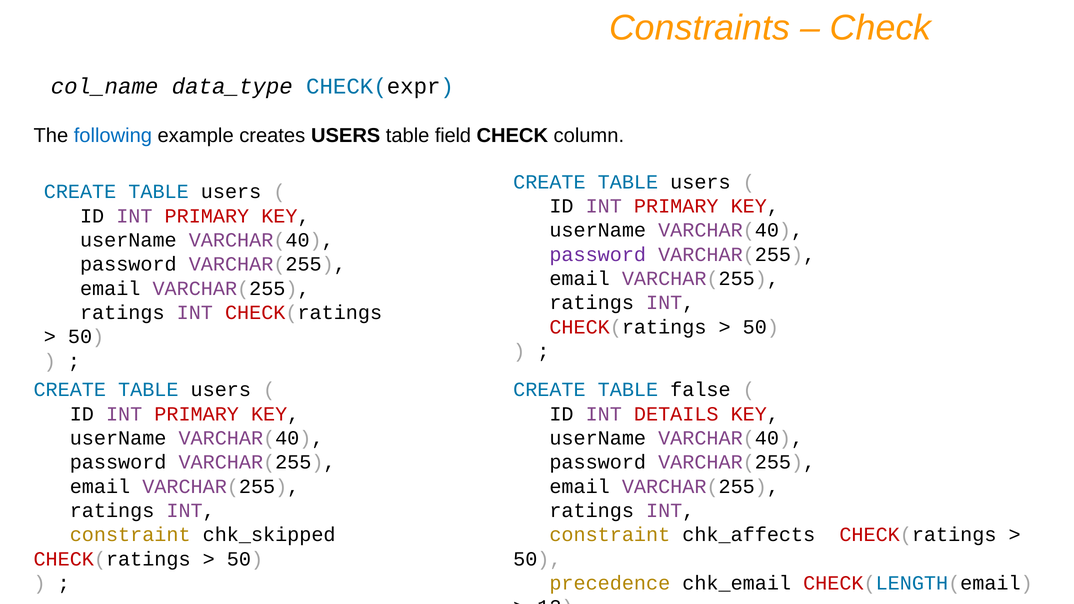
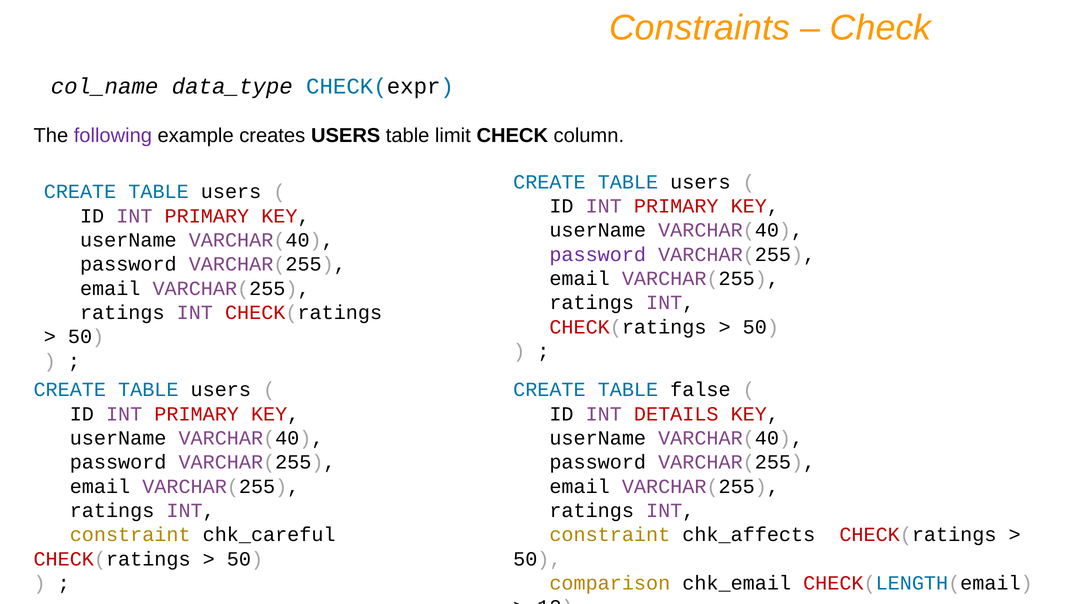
following colour: blue -> purple (113, 136)
field: field -> limit (453, 136)
chk_skipped: chk_skipped -> chk_careful (269, 535)
precedence: precedence -> comparison (610, 583)
